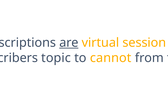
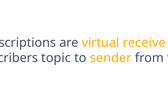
are underline: present -> none (69, 42)
session: session -> receive (144, 42)
cannot: cannot -> sender (111, 58)
